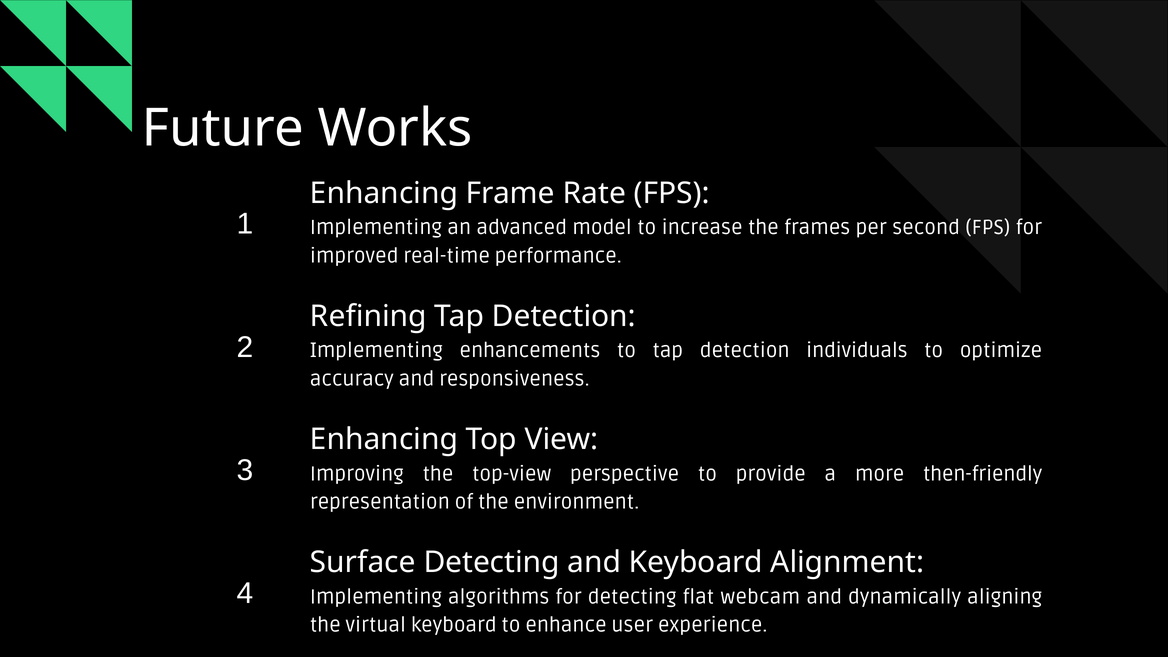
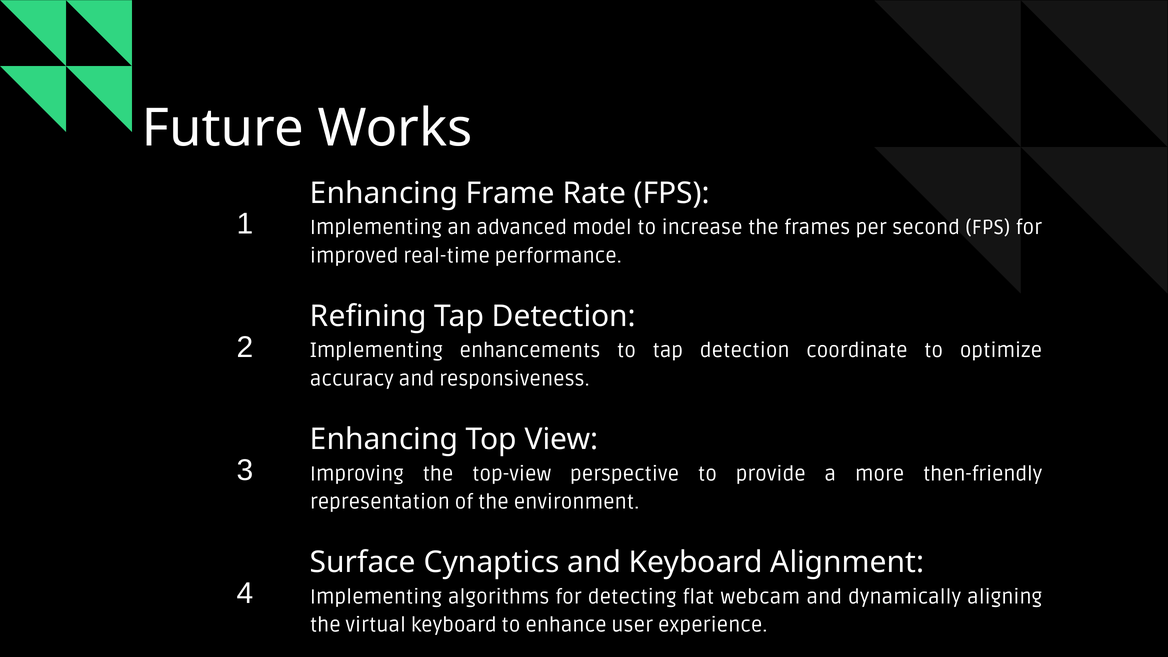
individuals: individuals -> coordinate (857, 351)
Surface Detecting: Detecting -> Cynaptics (492, 563)
